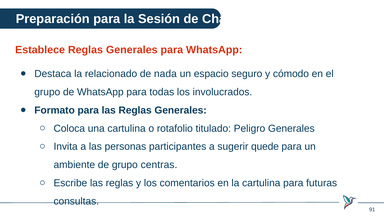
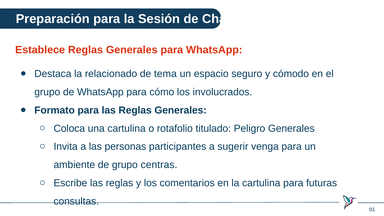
nada: nada -> tema (165, 74)
todas: todas -> cómo (162, 92)
quede: quede -> venga (265, 147)
